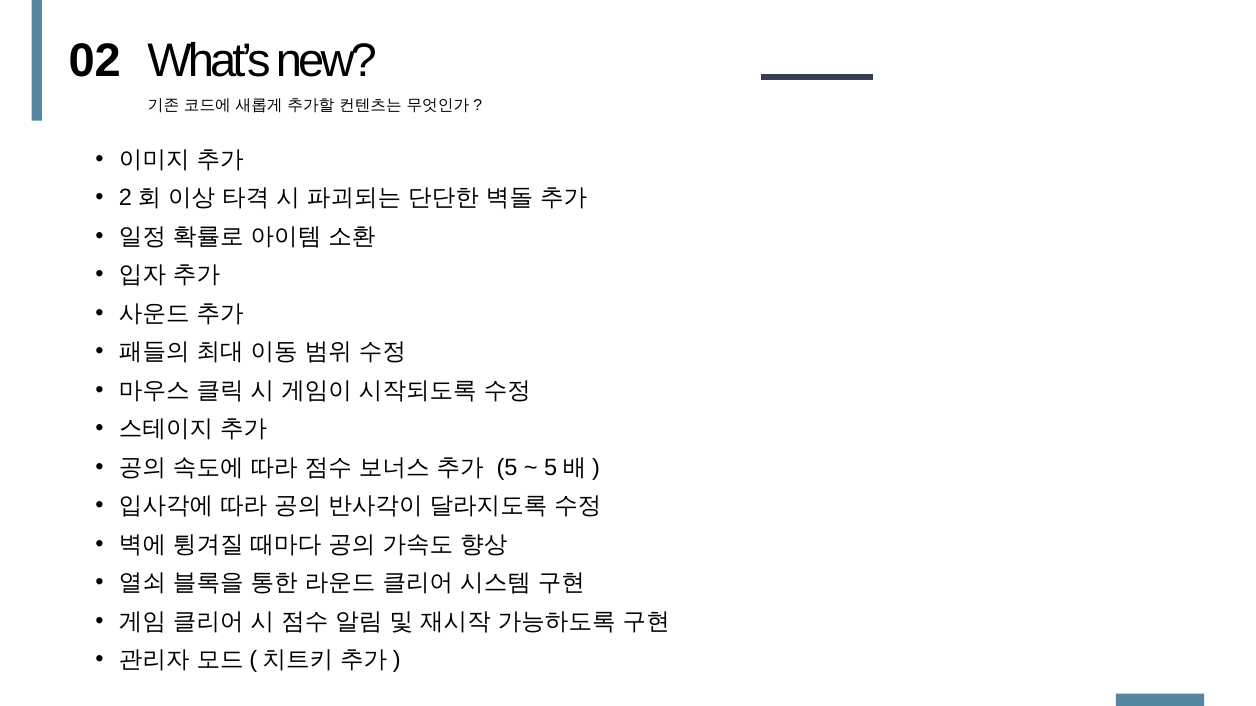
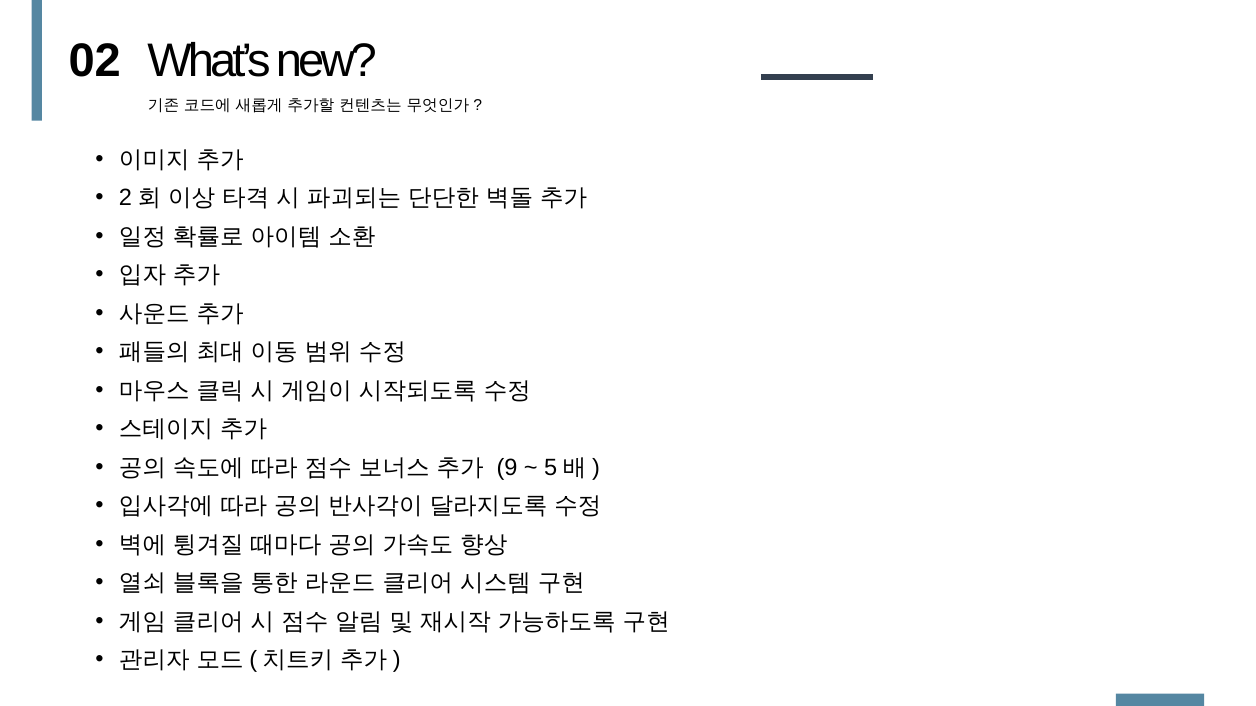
5: 5 -> 9 (507, 468)
